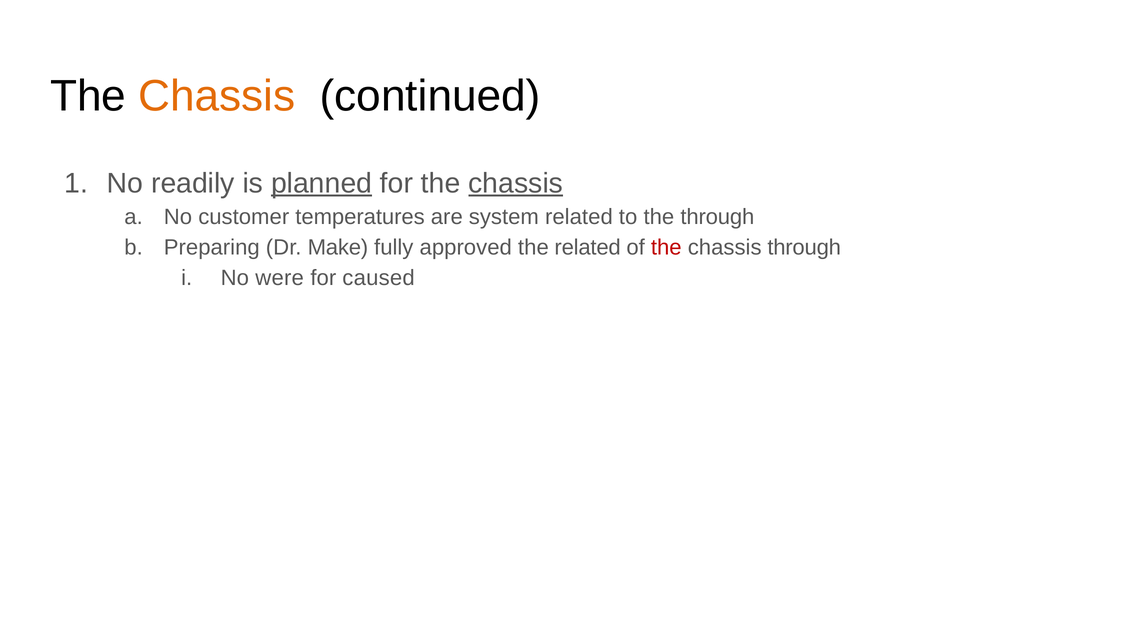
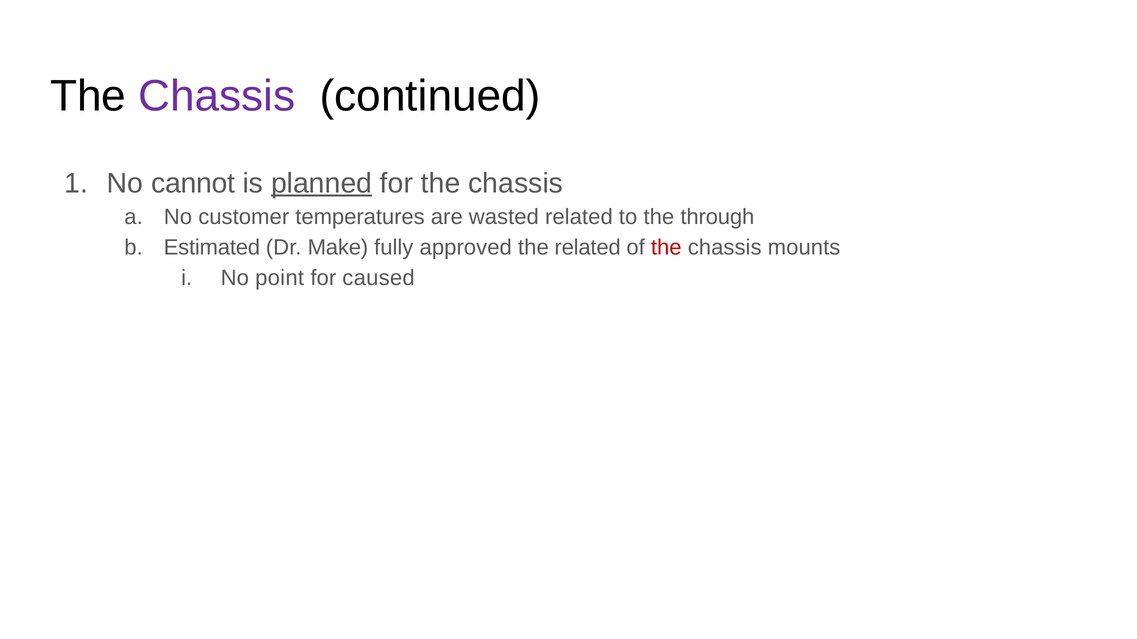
Chassis colour: orange -> purple (217, 96)
readily: readily -> cannot (193, 183)
chassis underline: present -> none (516, 183)
system: system -> wasted (504, 217)
Preparing: Preparing -> Estimated (212, 248)
chassis through: through -> mounts (804, 248)
were: were -> point (280, 278)
